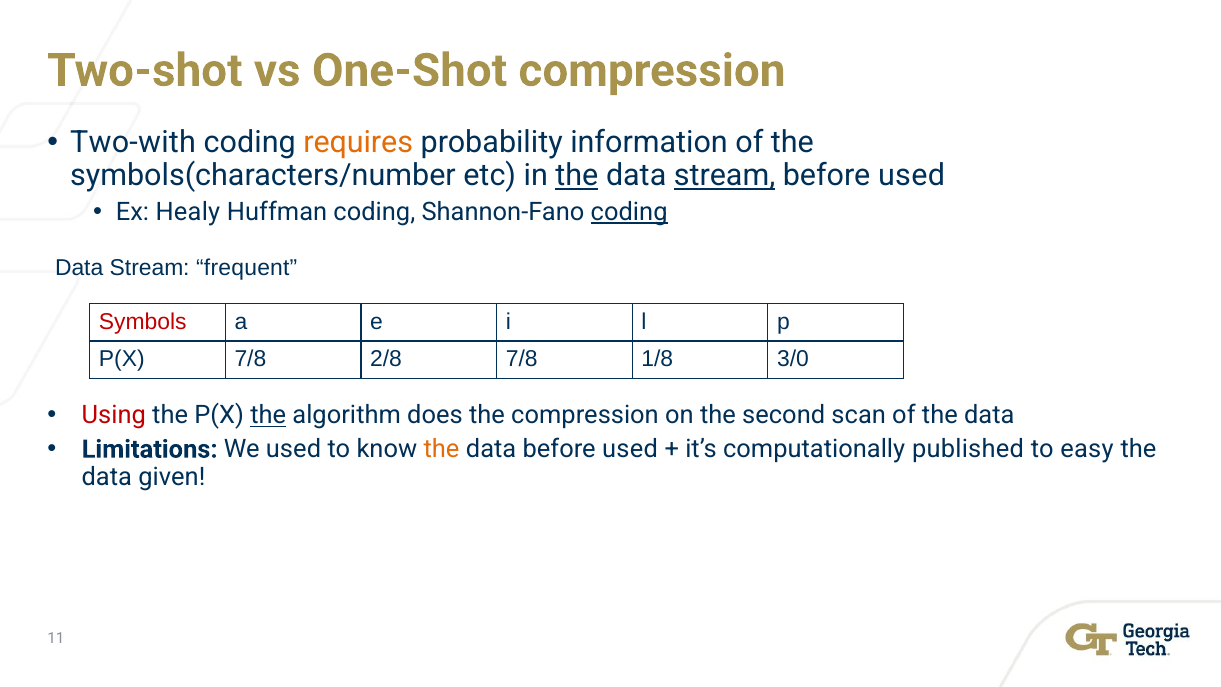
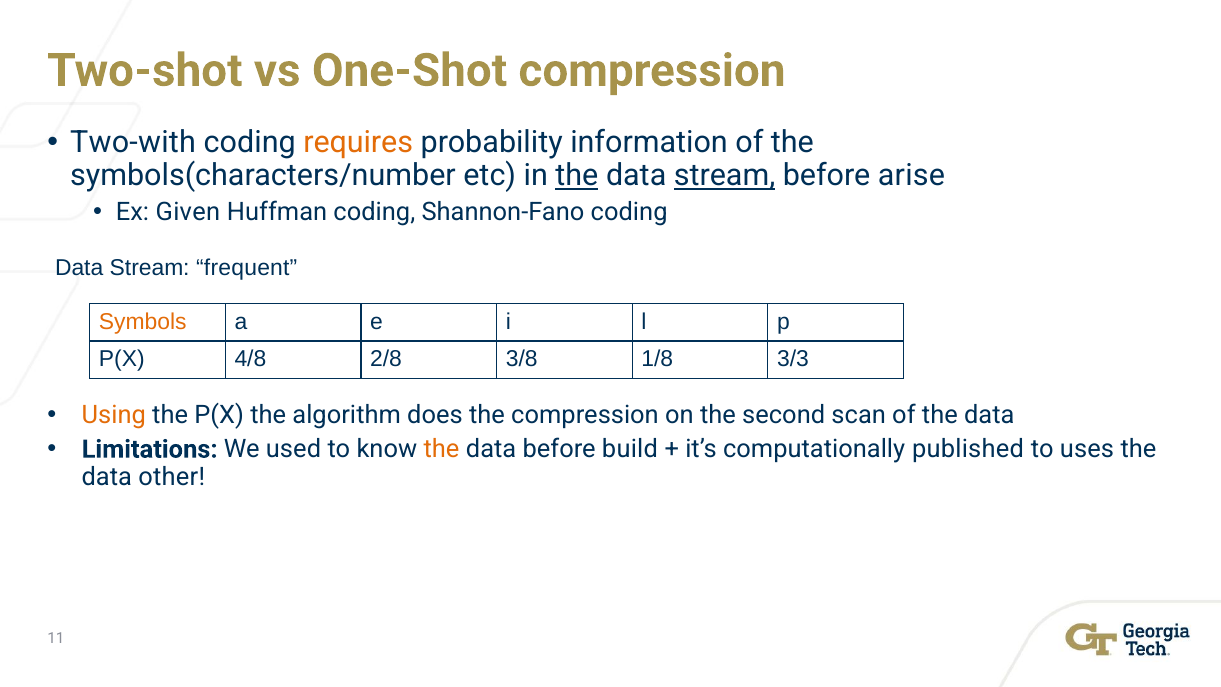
used: used -> arise (912, 176)
Healy: Healy -> Given (188, 212)
coding underline: present -> none (629, 212)
Symbols colour: red -> orange (143, 322)
P(X 7/8: 7/8 -> 4/8 (250, 359)
2/8 7/8: 7/8 -> 3/8 (522, 359)
3/0: 3/0 -> 3/3 (793, 359)
Using colour: red -> orange (114, 415)
the underline: present -> none (268, 415)
data before used: used -> build (630, 449)
easy: easy -> uses (1087, 449)
given: given -> other (172, 477)
